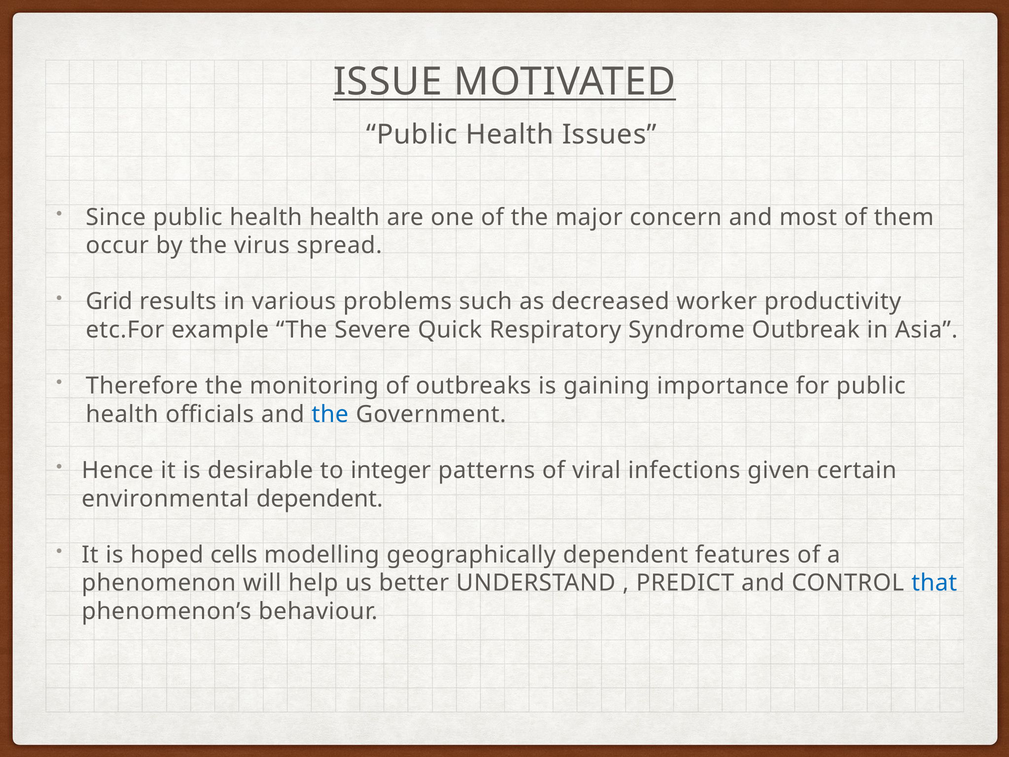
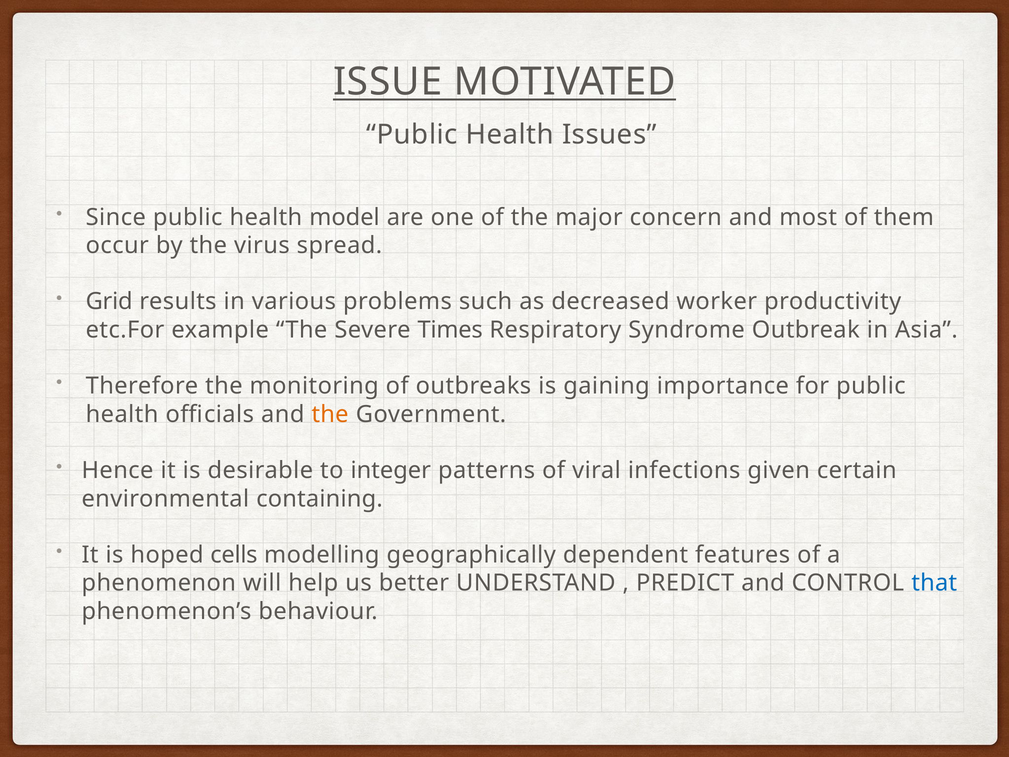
health health: health -> model (345, 217)
Quick: Quick -> Times (450, 330)
the colour: blue -> orange (330, 414)
environmental dependent: dependent -> containing (319, 499)
